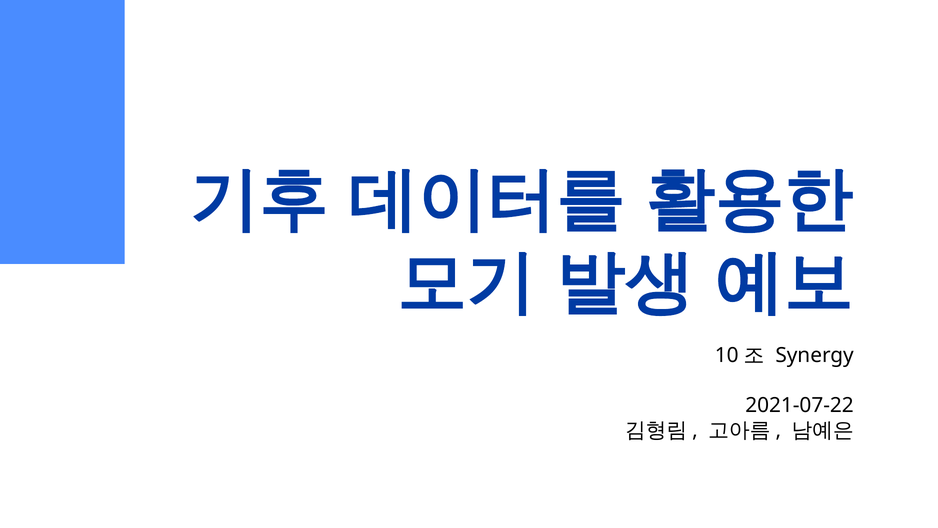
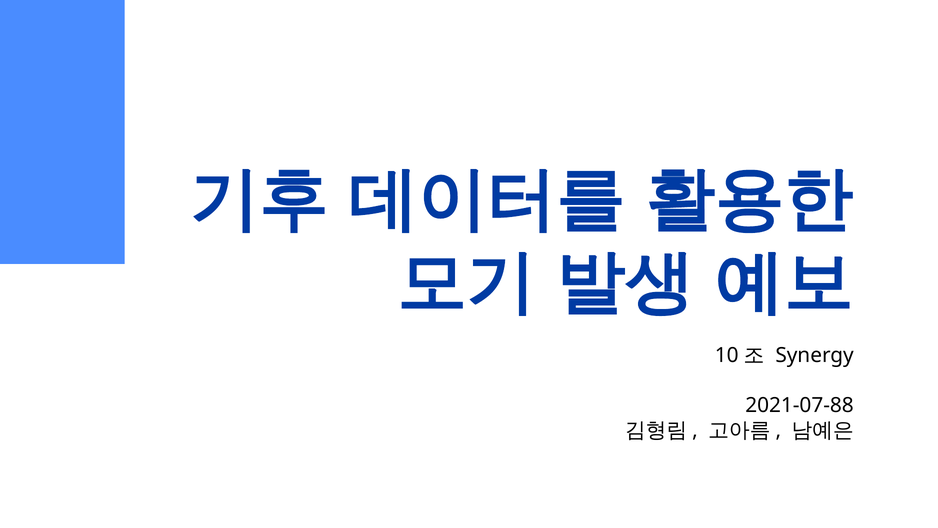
2021-07-22: 2021-07-22 -> 2021-07-88 (800, 405)
